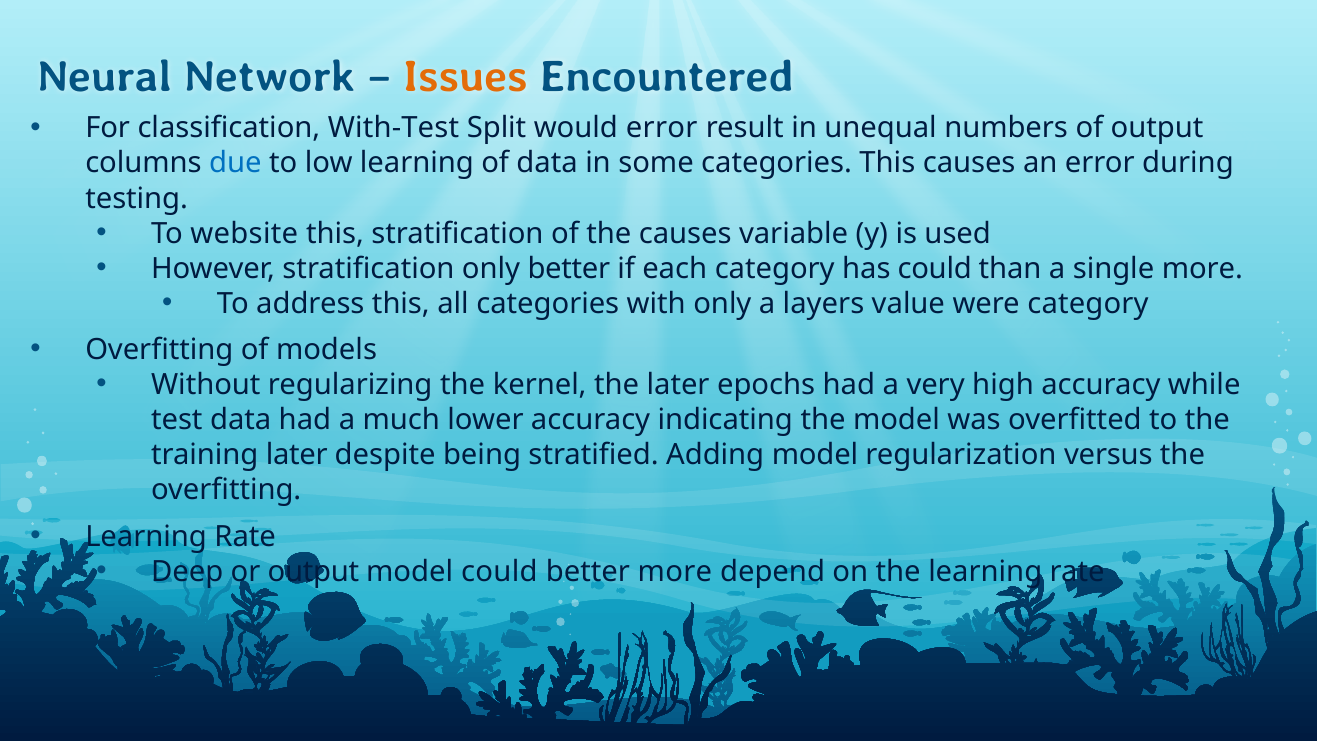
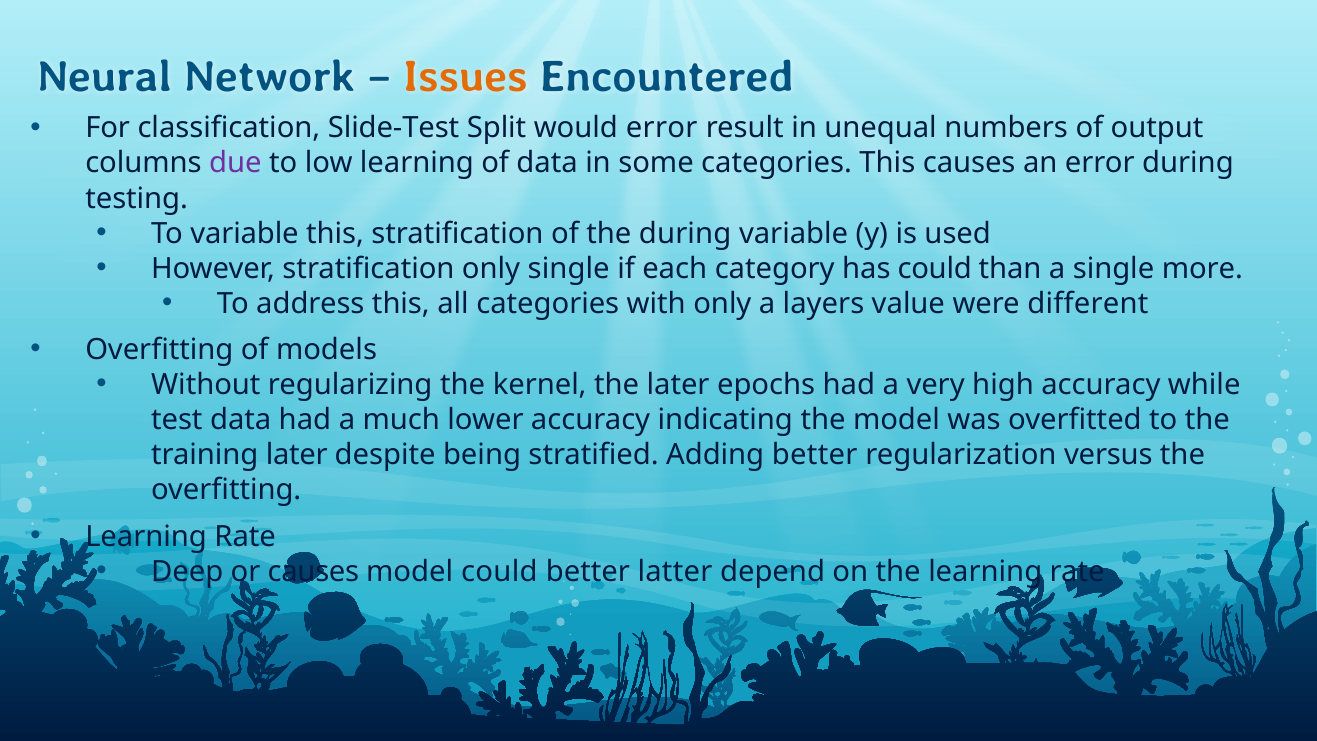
With-Test: With-Test -> Slide-Test (394, 128)
due colour: blue -> purple (235, 163)
To website: website -> variable (245, 233)
the causes: causes -> during (685, 233)
only better: better -> single (569, 269)
were category: category -> different (1088, 304)
Adding model: model -> better (815, 455)
or output: output -> causes (313, 571)
better more: more -> latter (675, 571)
